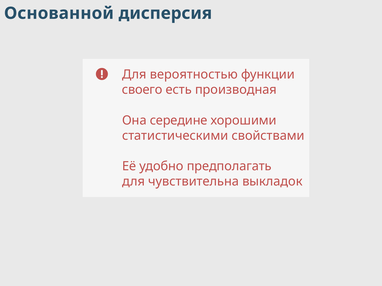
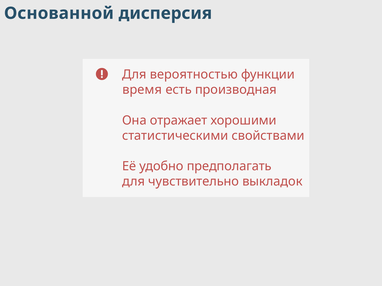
своего: своего -> время (142, 90)
середине: середине -> отражает (179, 121)
чувствительна: чувствительна -> чувствительно (194, 182)
